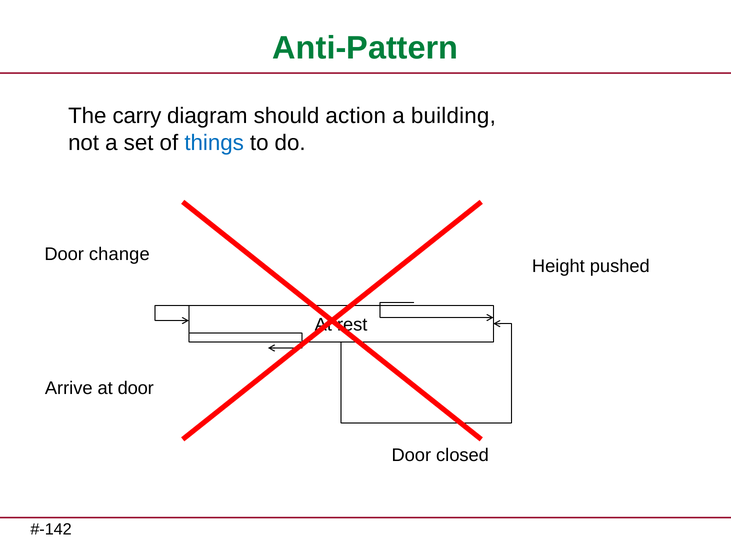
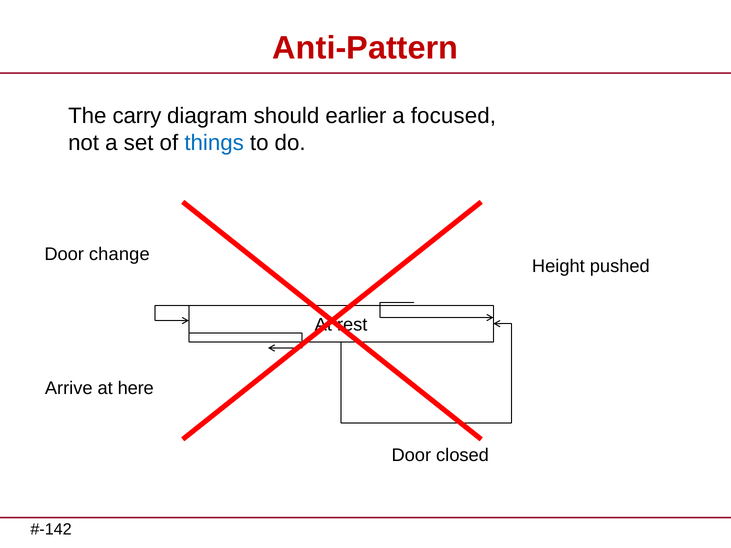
Anti-Pattern colour: green -> red (365, 48)
action: action -> earlier (356, 116)
building: building -> focused (453, 116)
at door: door -> here (136, 388)
